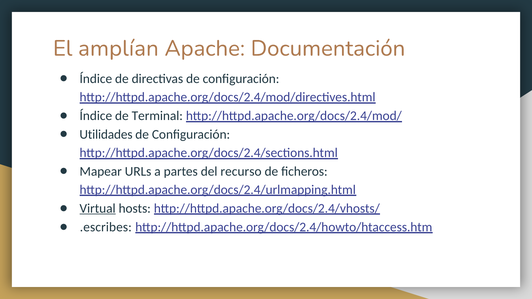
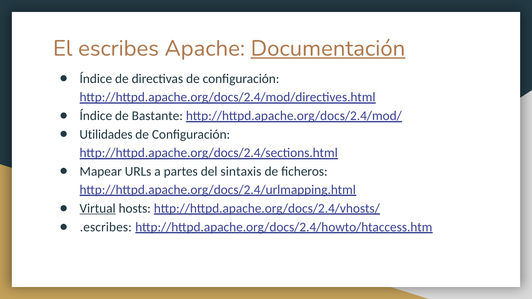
amplían: amplían -> escribes (119, 48)
Documentación underline: none -> present (328, 48)
Terminal: Terminal -> Bastante (157, 116)
recurso: recurso -> sintaxis (241, 171)
